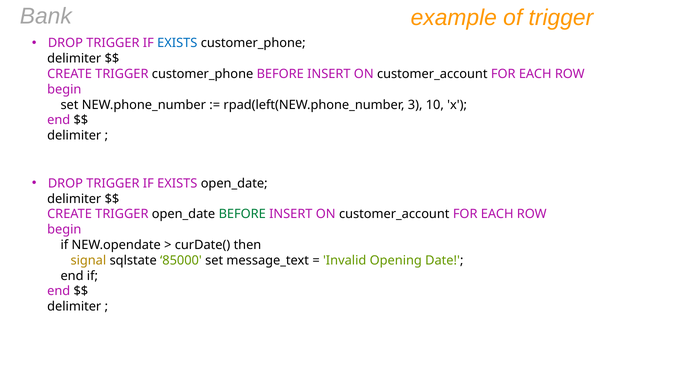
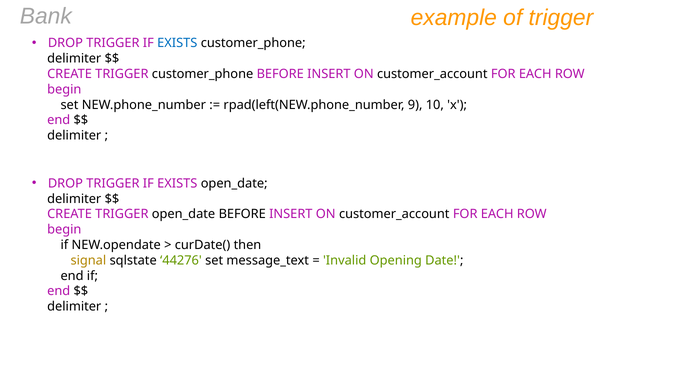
3: 3 -> 9 (415, 105)
BEFORE colour: green -> black (242, 214)
85000: 85000 -> 44276 (181, 260)
